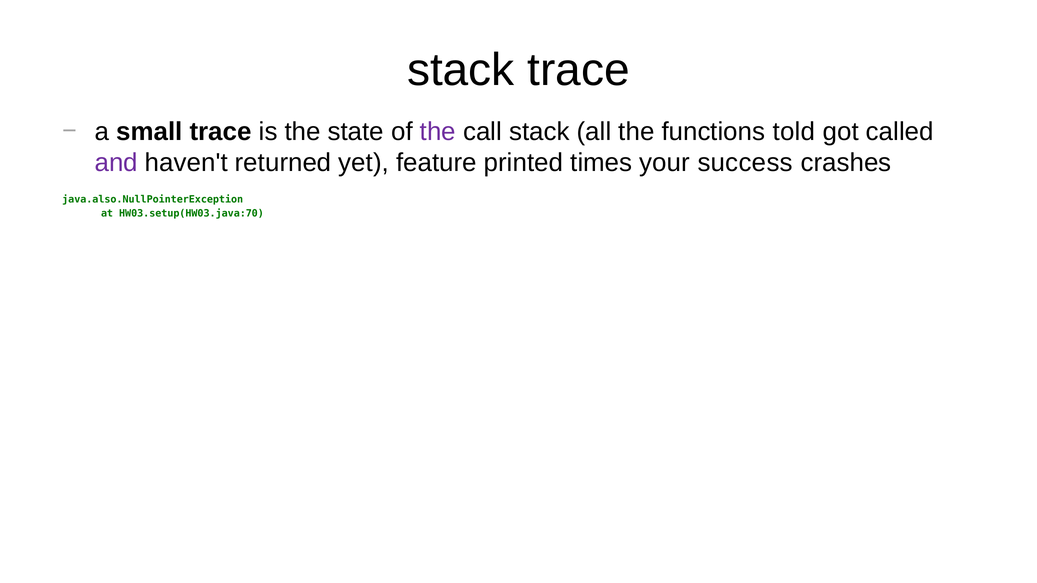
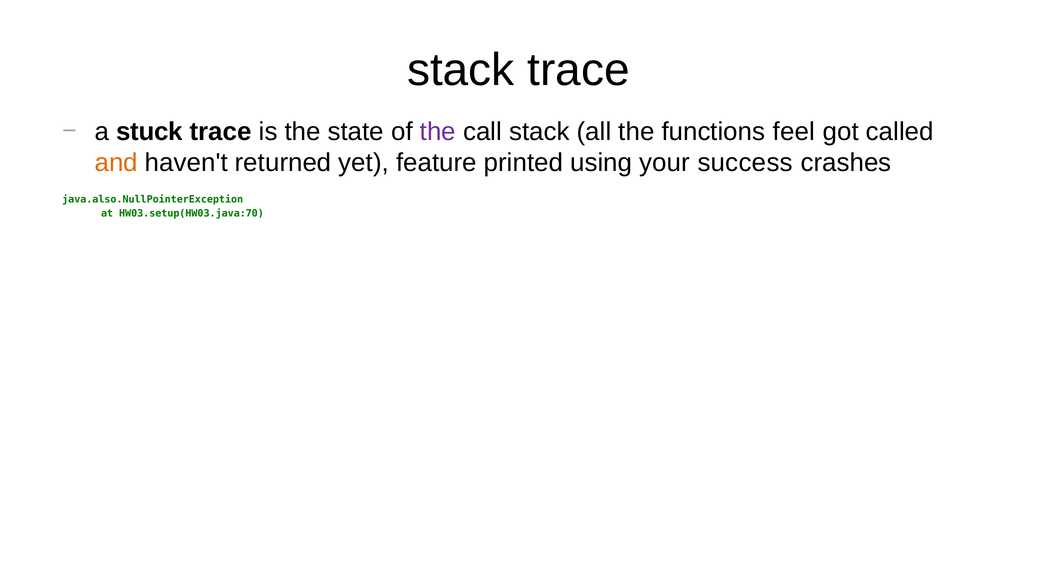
small: small -> stuck (149, 132)
told: told -> feel (794, 132)
and colour: purple -> orange (116, 163)
times: times -> using (601, 163)
